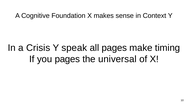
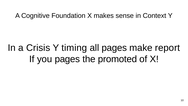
speak: speak -> timing (74, 48)
timing: timing -> report (167, 48)
universal: universal -> promoted (117, 59)
